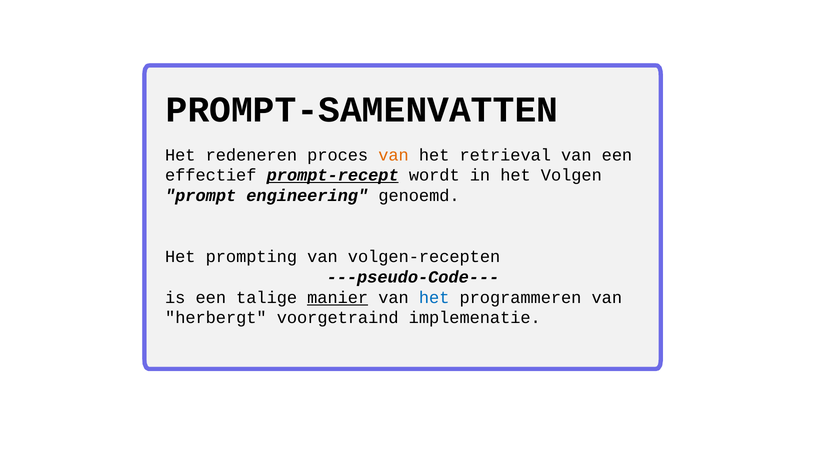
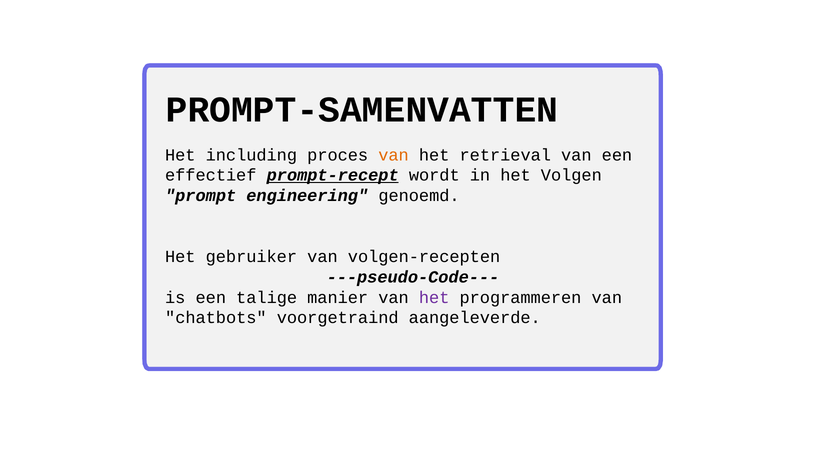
redeneren: redeneren -> including (251, 155)
prompting: prompting -> gebruiker (251, 257)
manier underline: present -> none (338, 297)
het colour: blue -> purple (434, 297)
herbergt: herbergt -> chatbots (216, 318)
implemenatie: implemenatie -> aangeleverde (475, 318)
